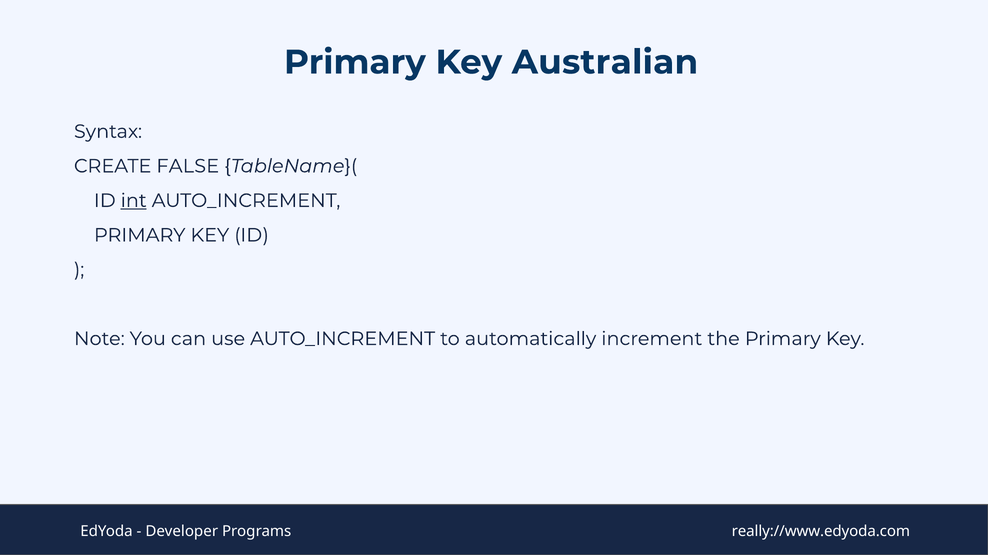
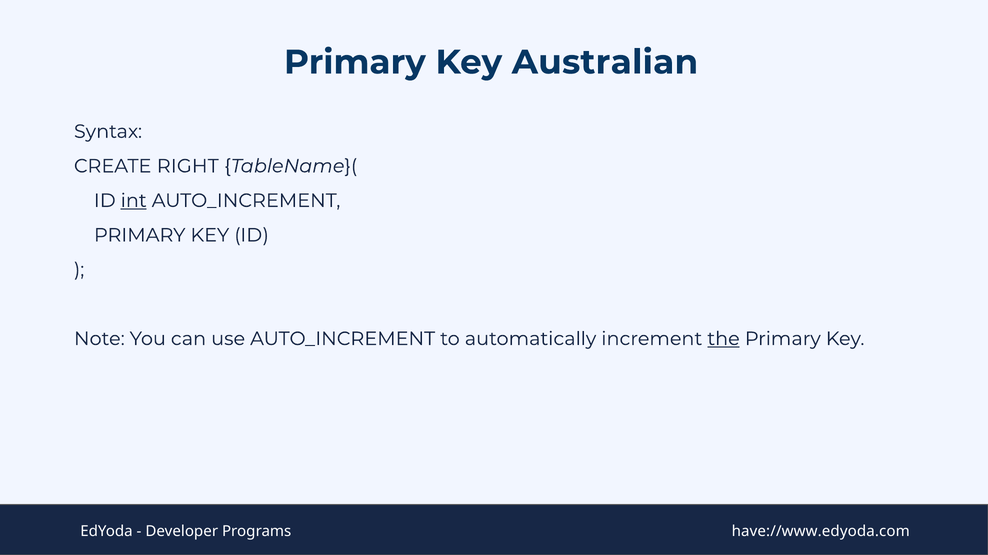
FALSE: FALSE -> RIGHT (188, 166)
the underline: none -> present (724, 339)
really://www.edyoda.com: really://www.edyoda.com -> have://www.edyoda.com (821, 532)
